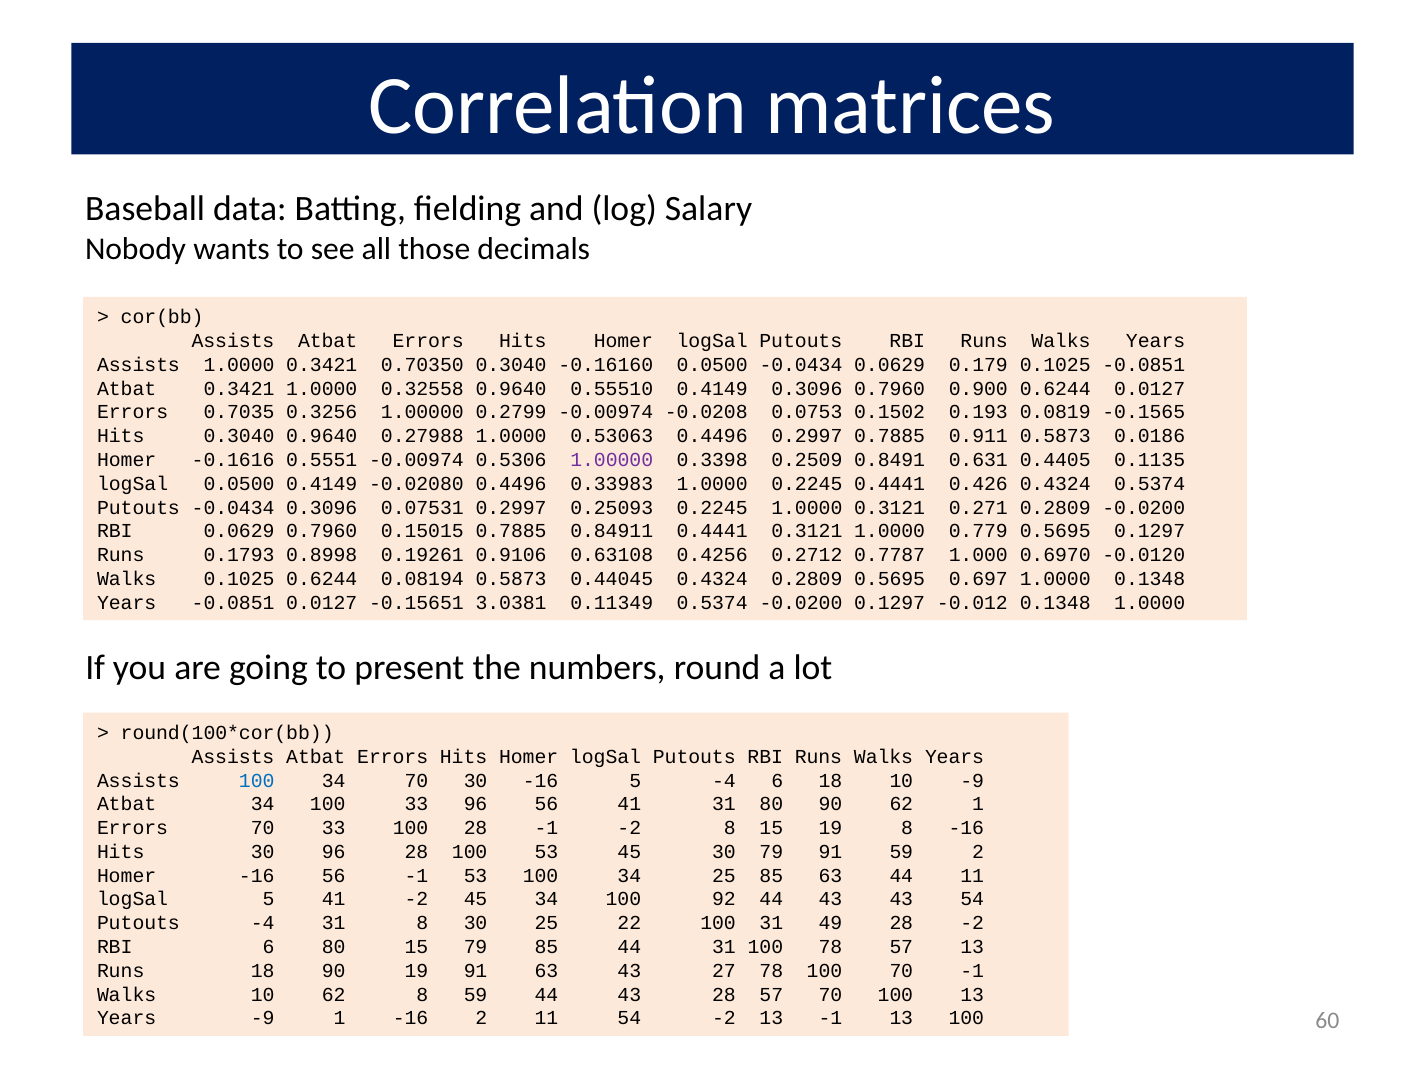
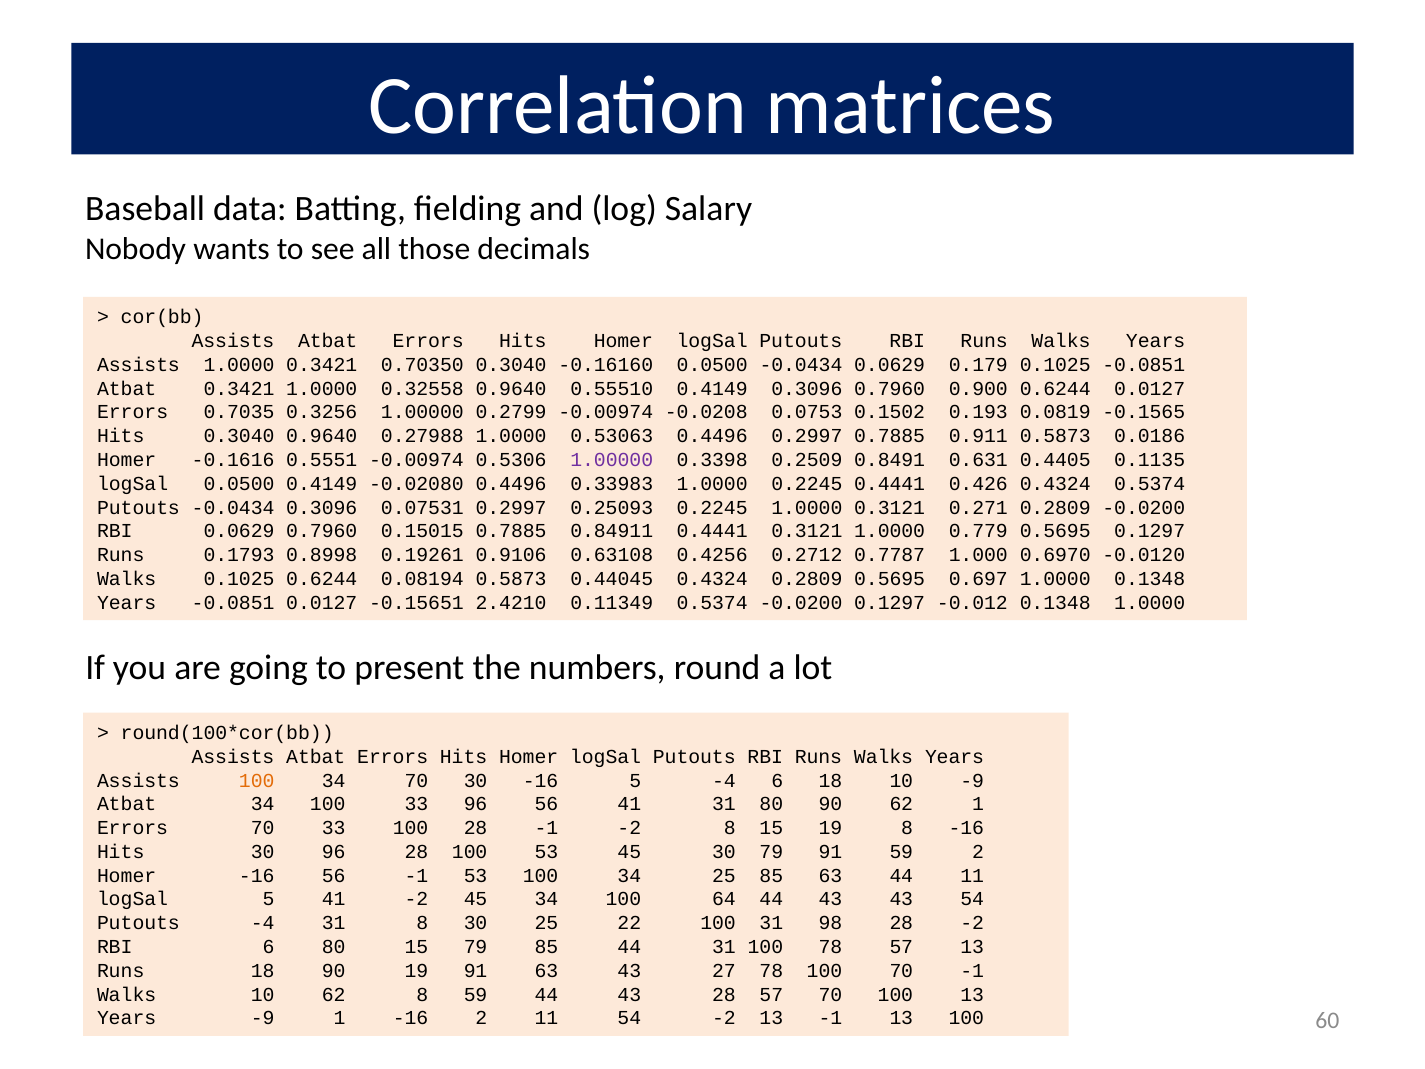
3.0381: 3.0381 -> 2.4210 (511, 603)
100 colour: blue -> orange (257, 780)
92: 92 -> 64 (724, 899)
49: 49 -> 98 (830, 923)
